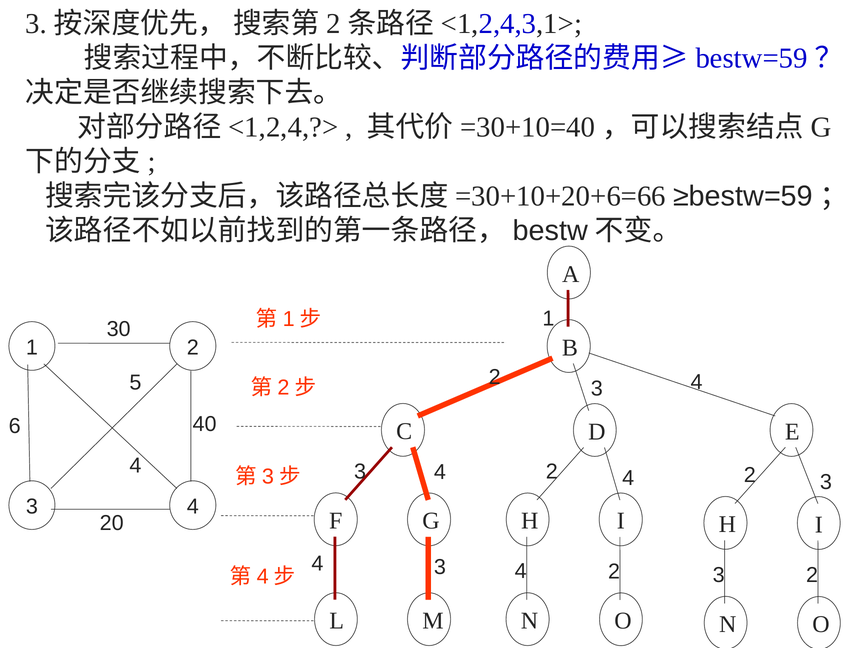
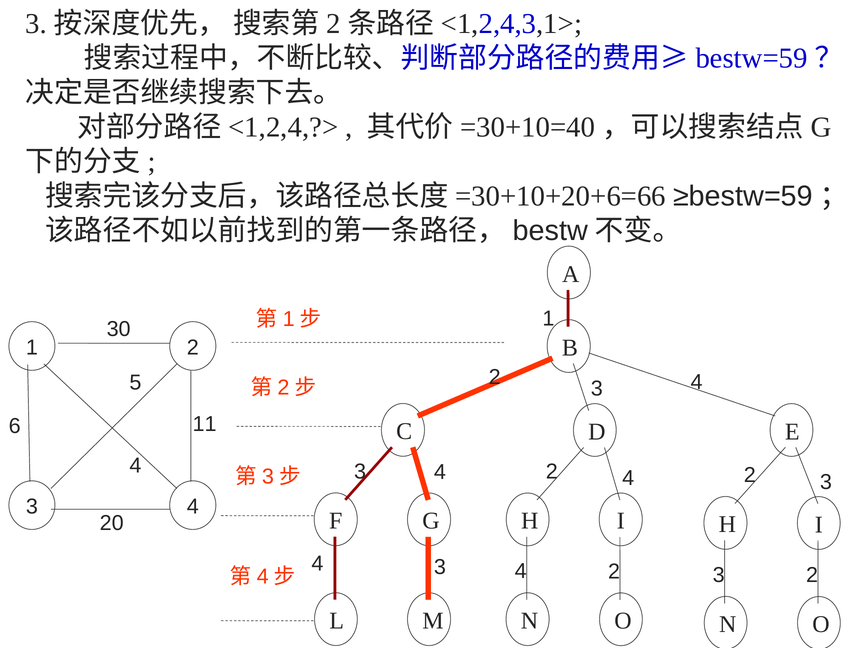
40: 40 -> 11 (205, 424)
